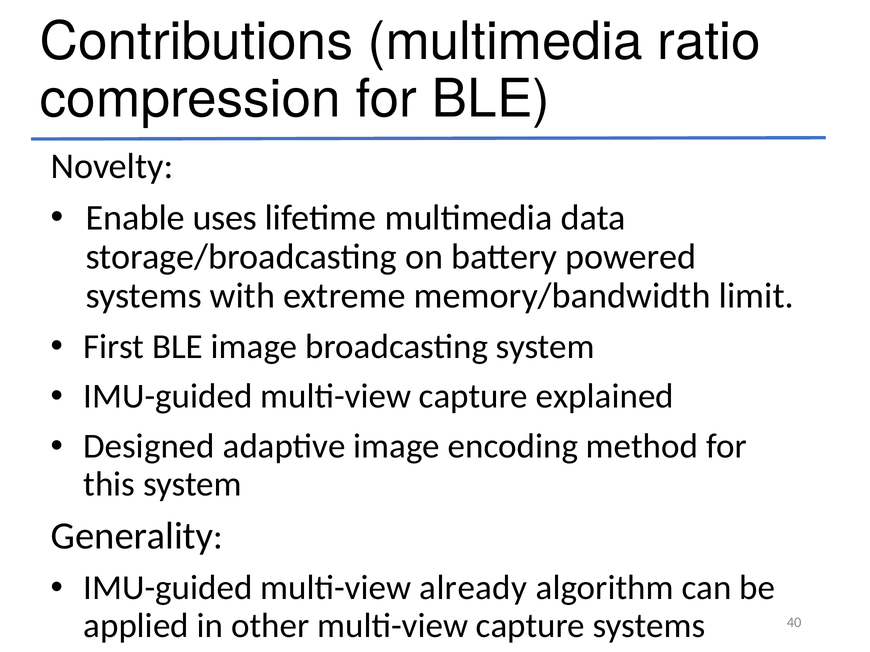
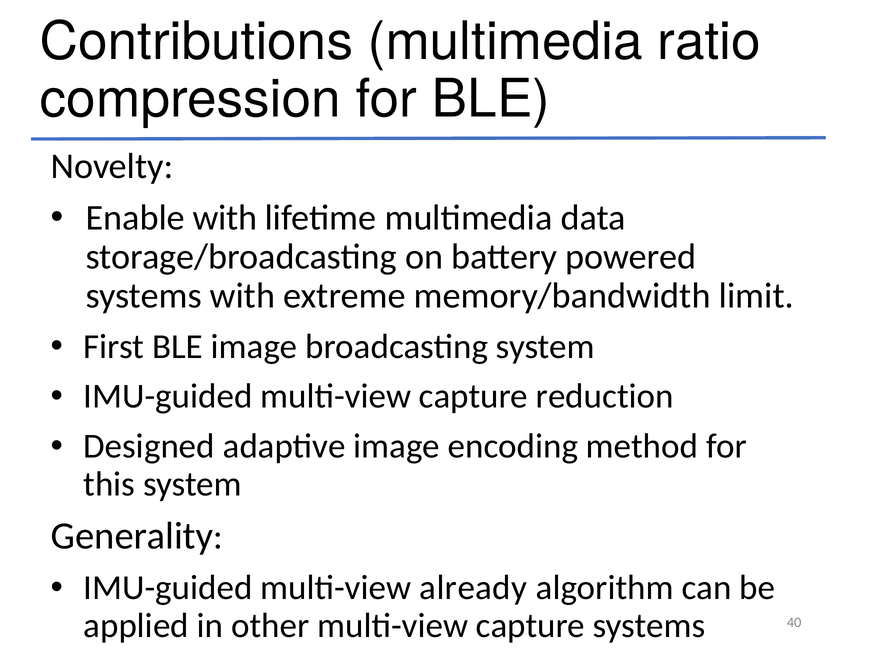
Enable uses: uses -> with (225, 218)
explained: explained -> reduction (605, 397)
